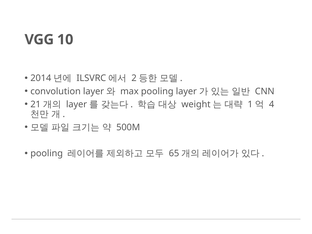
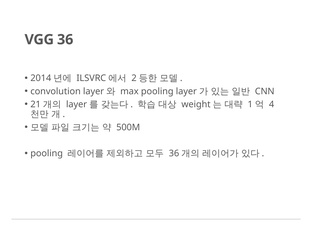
VGG 10: 10 -> 36 (65, 40)
65: 65 -> 36 (174, 153)
